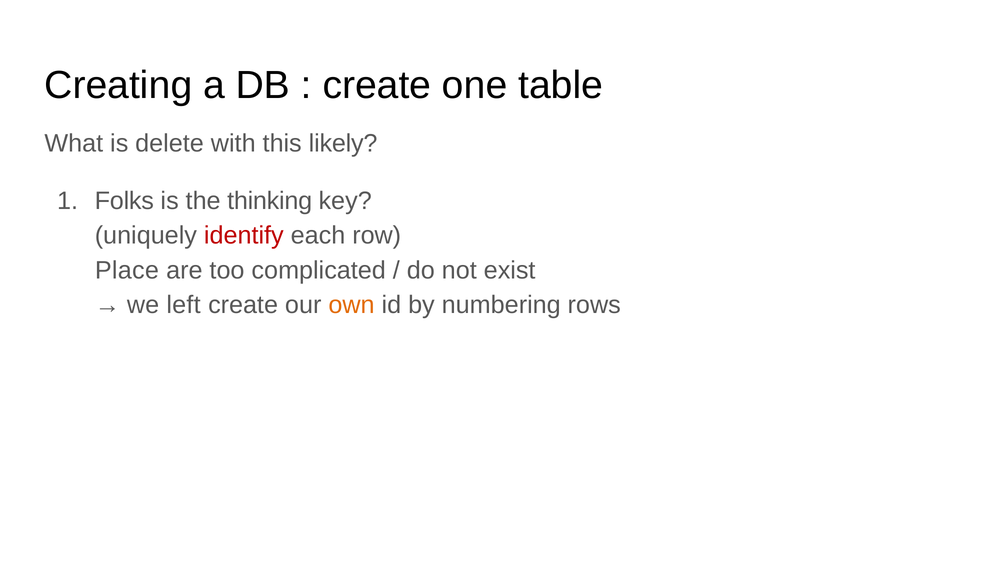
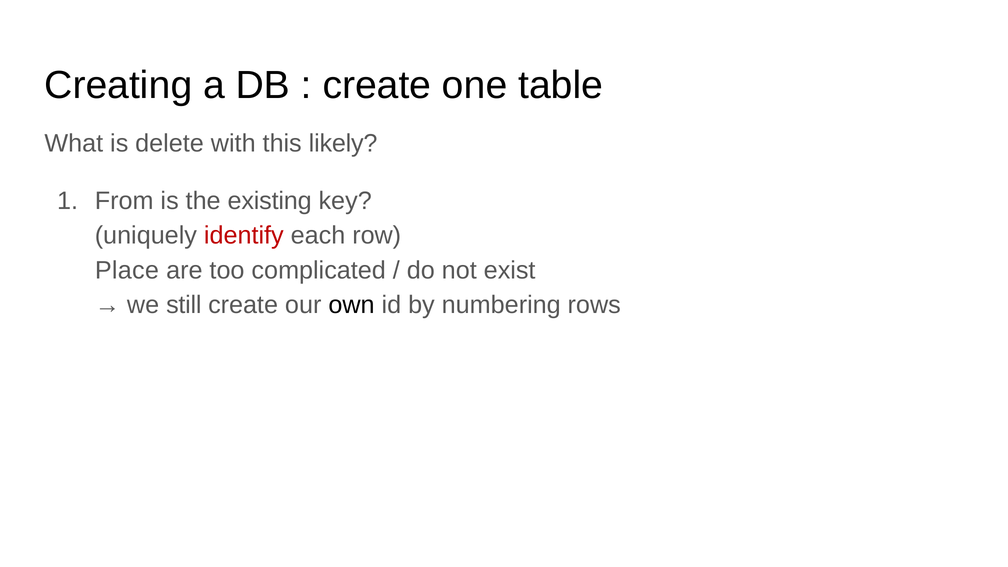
Folks: Folks -> From (124, 201)
thinking: thinking -> existing (270, 201)
left: left -> still (184, 305)
own colour: orange -> black (352, 305)
